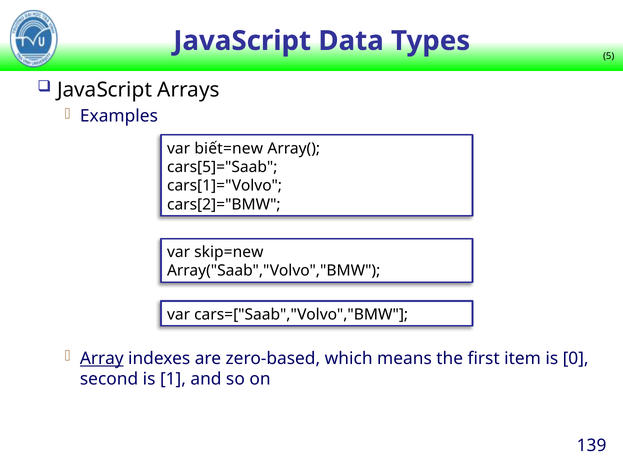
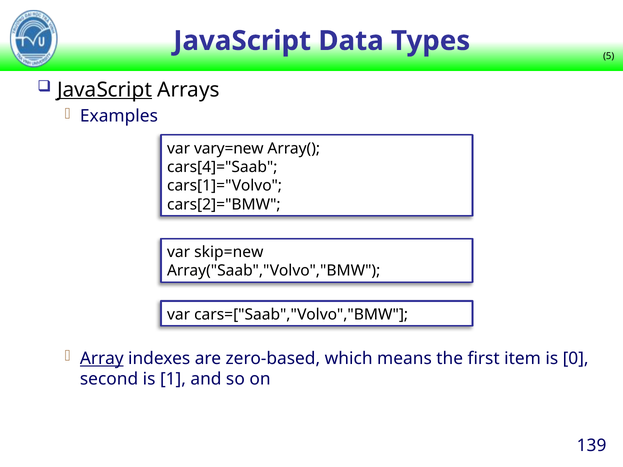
JavaScript underline: none -> present (105, 90)
biết=new: biết=new -> vary=new (229, 148)
cars[5]="Saab: cars[5]="Saab -> cars[4]="Saab (222, 167)
